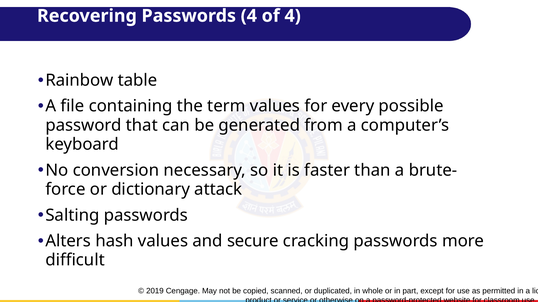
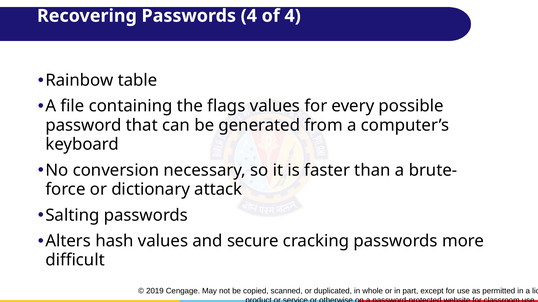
term: term -> flags (226, 106)
